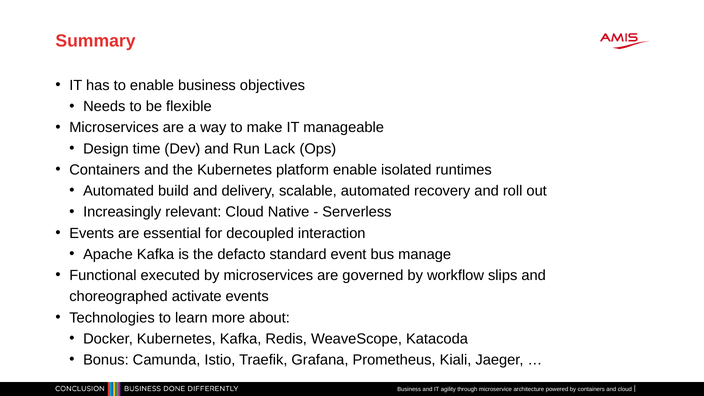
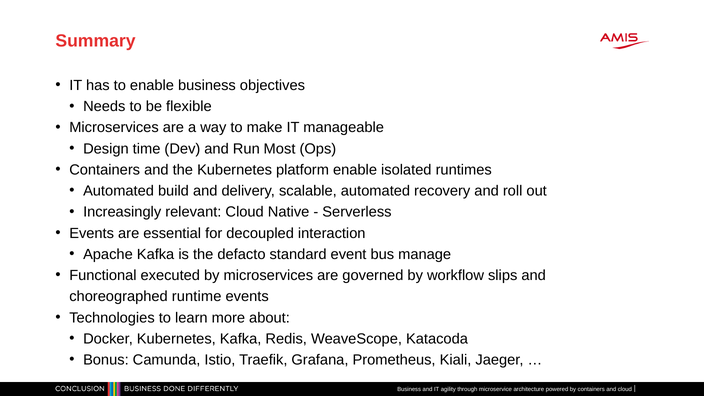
Lack: Lack -> Most (280, 149)
activate: activate -> runtime (197, 297)
